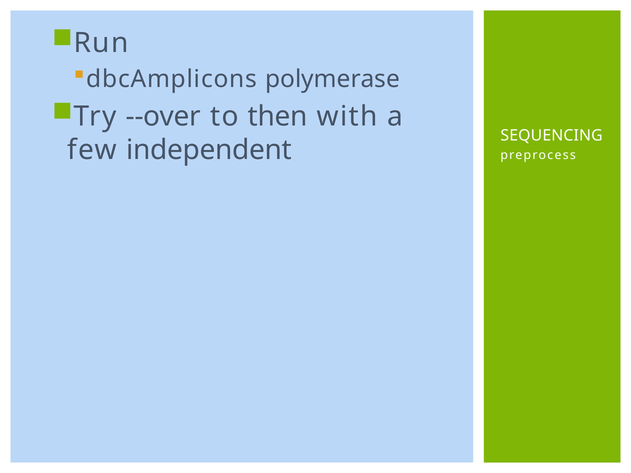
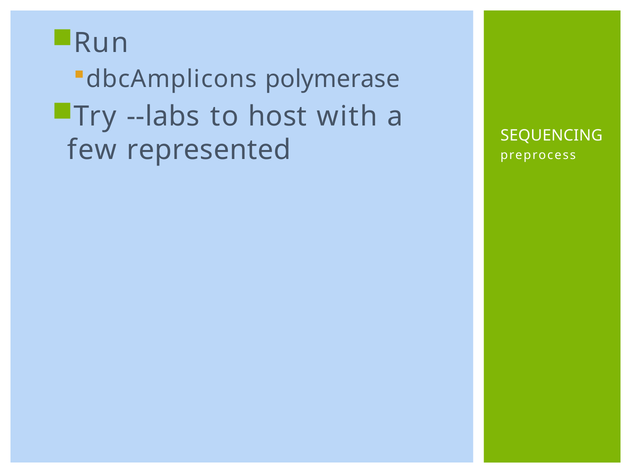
--over: --over -> --labs (163, 117)
then: then -> host (278, 117)
independent: independent -> represented (209, 150)
